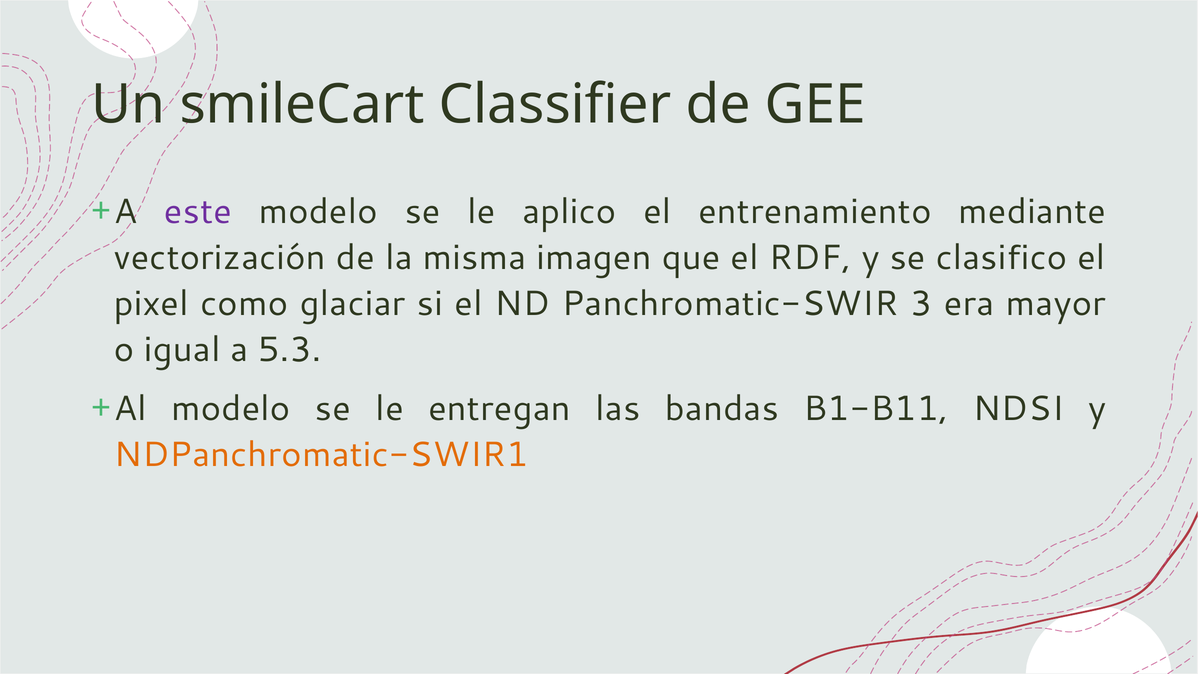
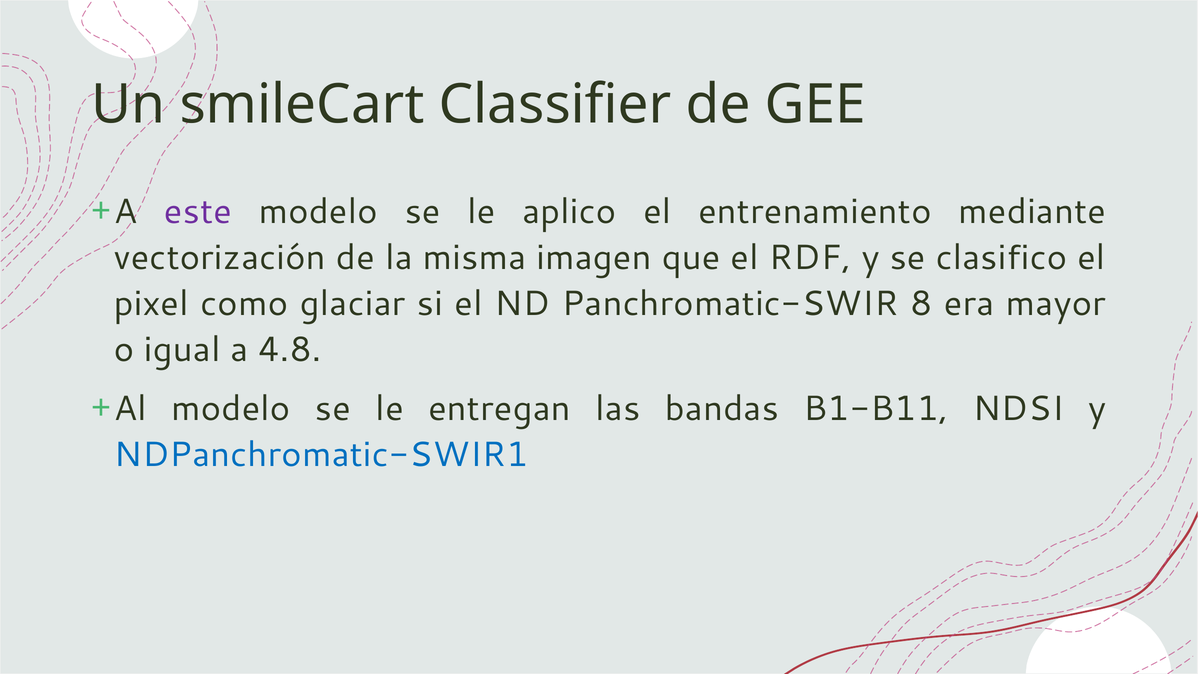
3: 3 -> 8 (921, 304)
5.3: 5.3 -> 4.8 (290, 350)
NDPanchromatic-SWIR1 colour: orange -> blue (321, 455)
